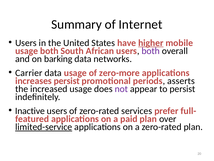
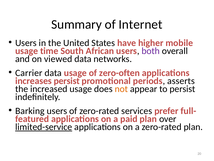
higher underline: present -> none (151, 43)
usage both: both -> time (49, 51)
barking: barking -> viewed (58, 59)
zero-more: zero-more -> zero-often (119, 73)
not colour: purple -> orange (121, 89)
Inactive: Inactive -> Barking (30, 111)
